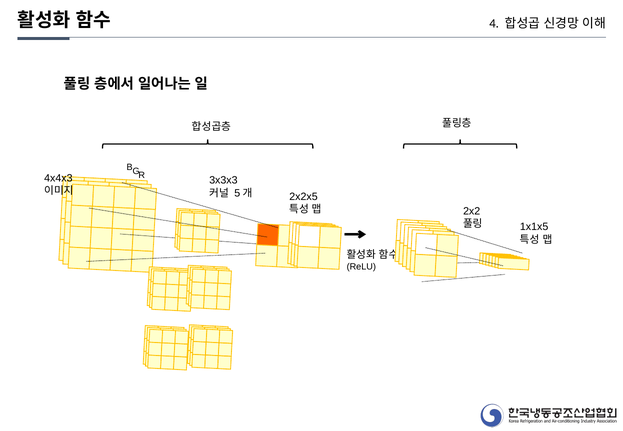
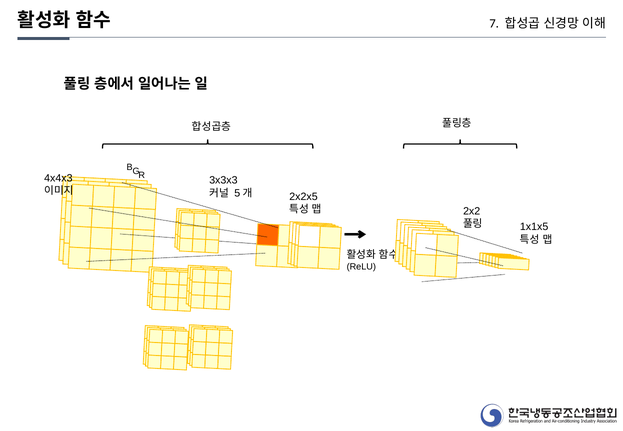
4: 4 -> 7 (494, 24)
